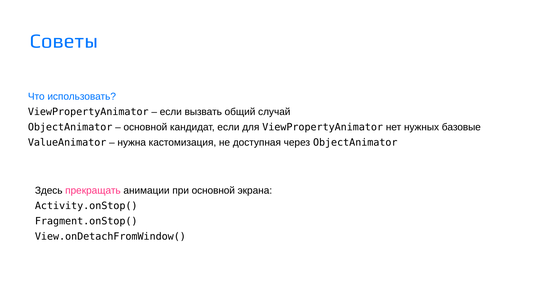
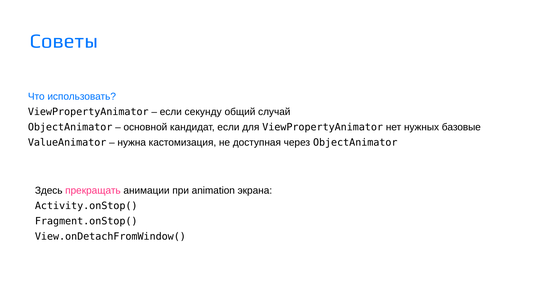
вызвать: вызвать -> секунду (203, 112)
при основной: основной -> animation (213, 190)
